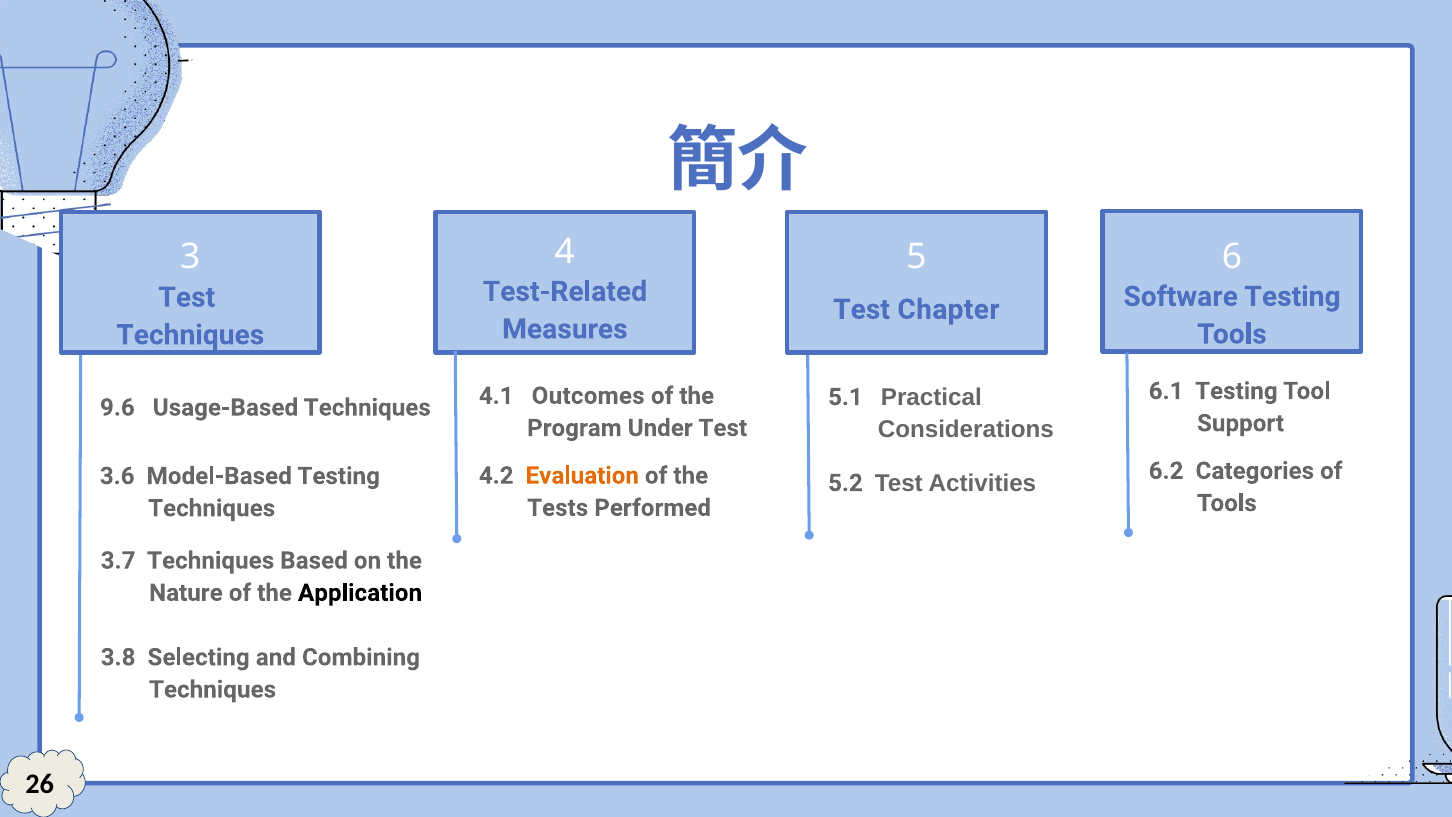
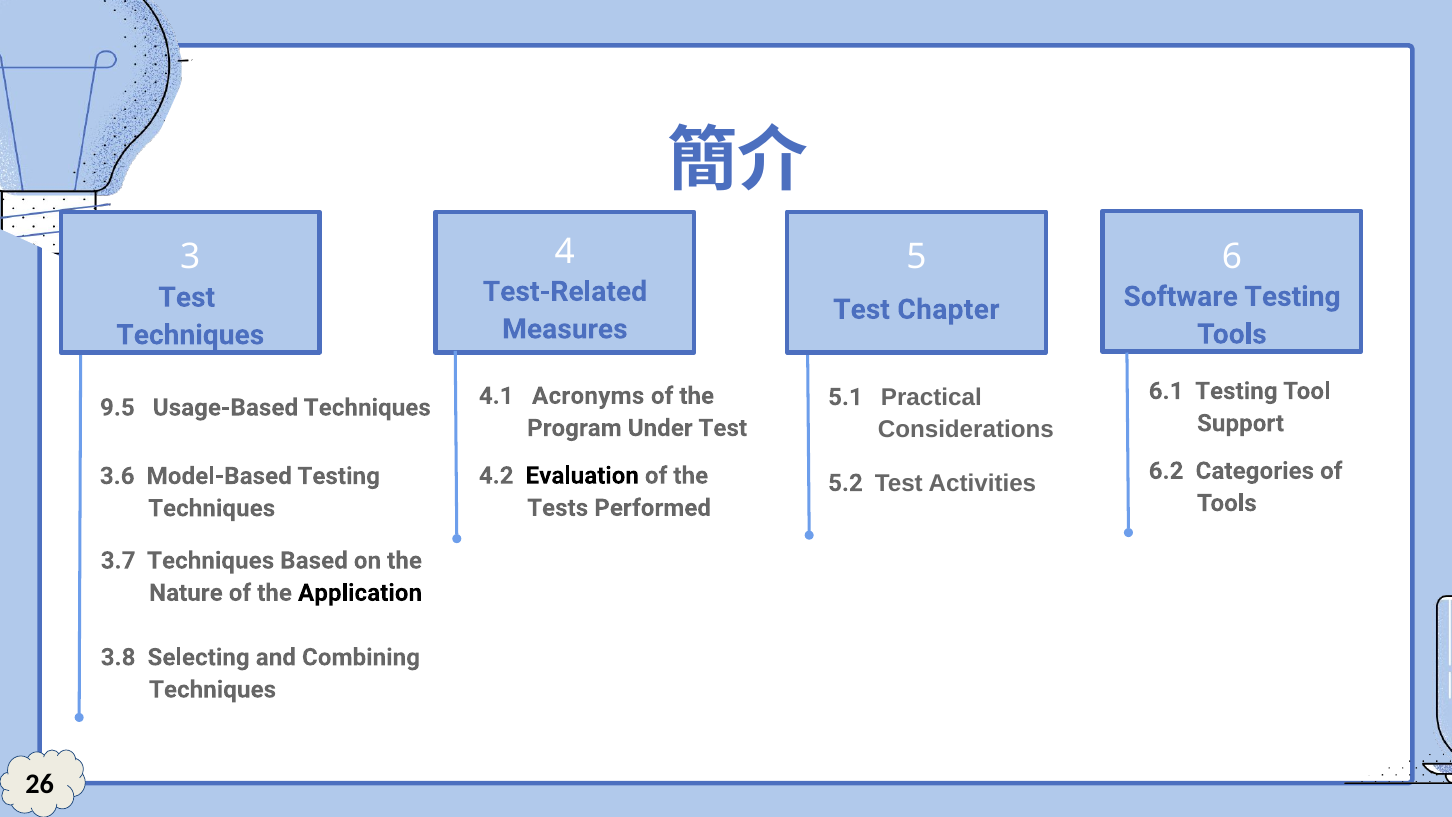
Outcomes: Outcomes -> Acronyms (588, 396)
9.6: 9.6 -> 9.5 (117, 407)
Evaluation colour: orange -> black (582, 475)
